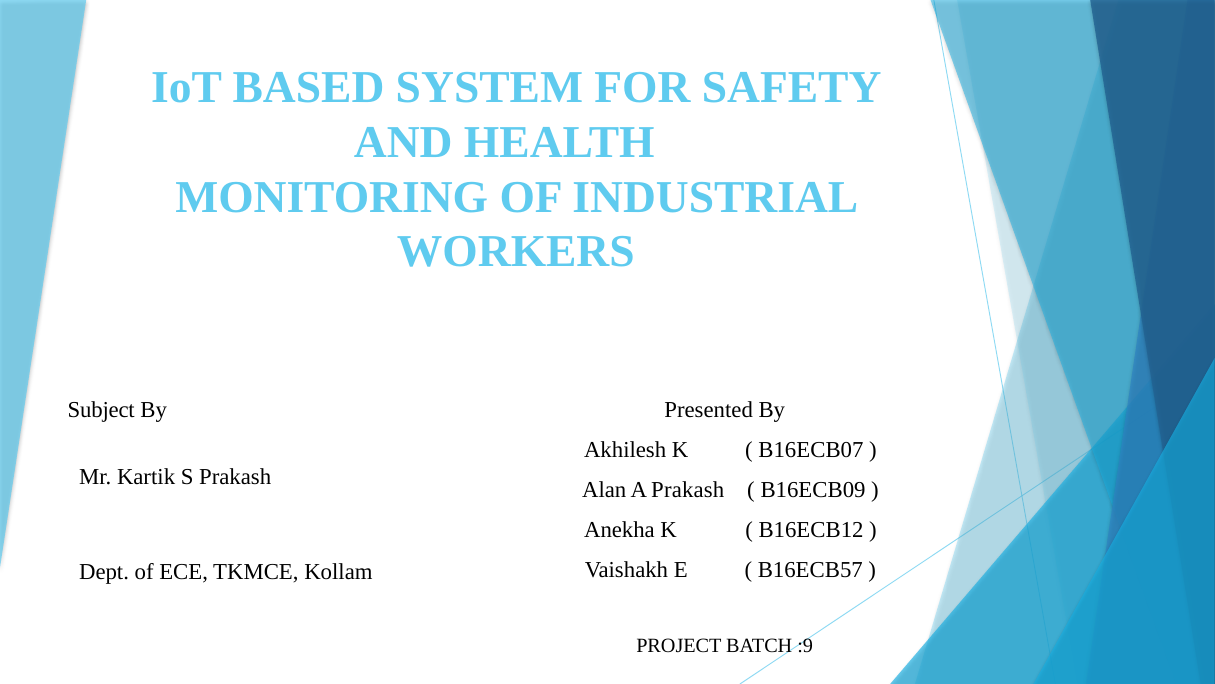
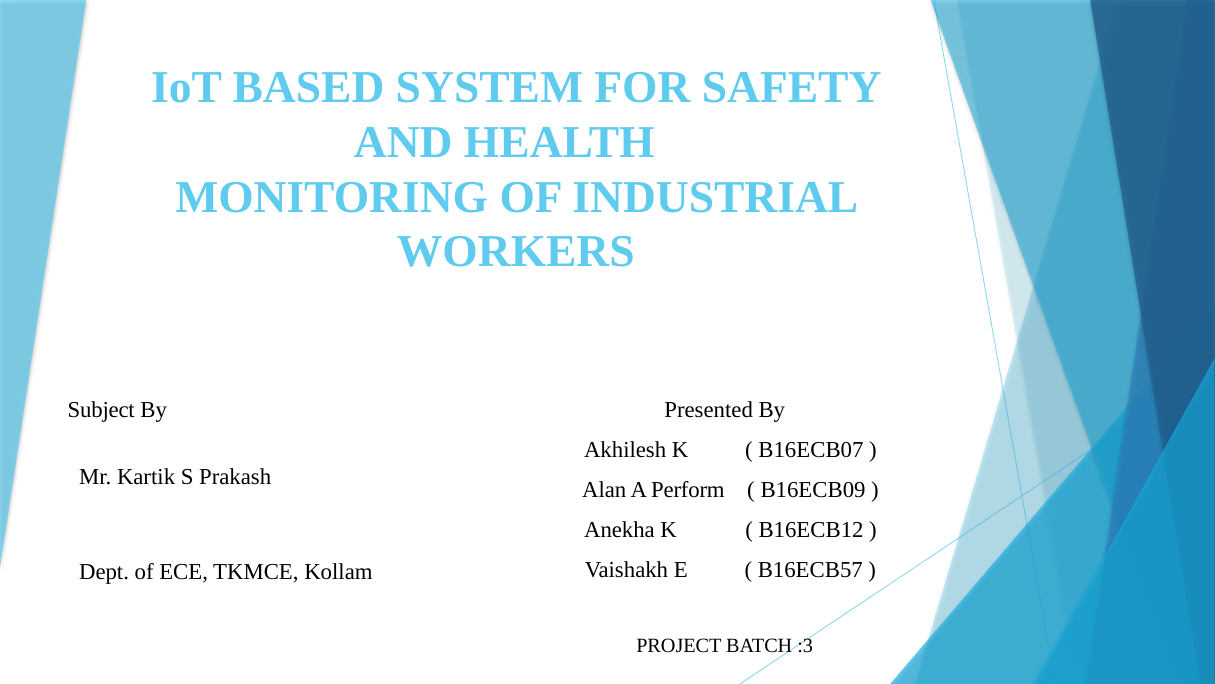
A Prakash: Prakash -> Perform (688, 490)
:9: :9 -> :3 (805, 645)
